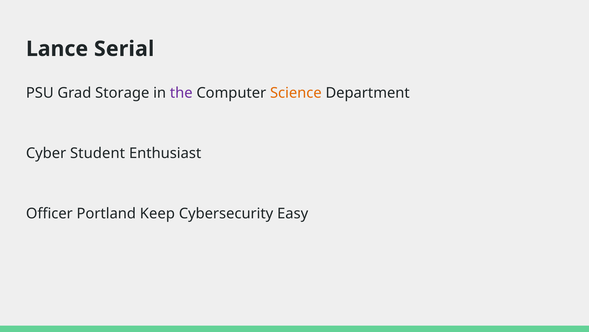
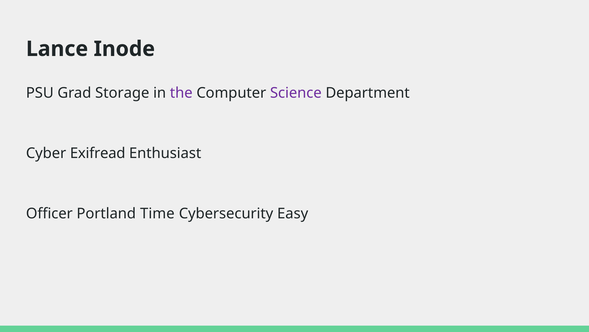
Serial: Serial -> Inode (124, 49)
Science colour: orange -> purple (296, 93)
Student: Student -> Exifread (98, 153)
Keep: Keep -> Time (157, 213)
